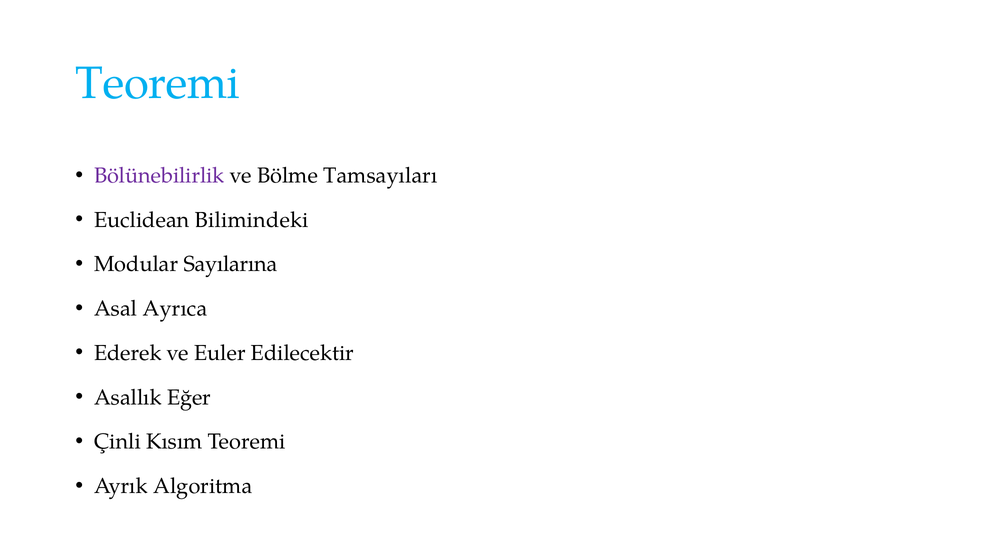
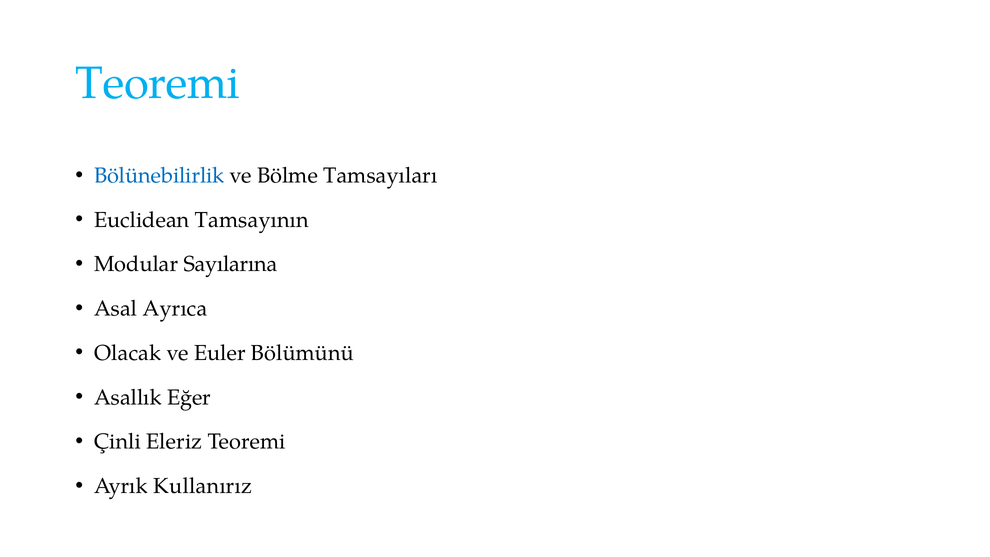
Bölünebilirlik colour: purple -> blue (159, 176)
Bilimindeki: Bilimindeki -> Tamsayının (252, 220)
Ederek: Ederek -> Olacak (128, 353)
Edilecektir: Edilecektir -> Bölümünü (302, 353)
Kısım: Kısım -> Eleriz (174, 442)
Algoritma: Algoritma -> Kullanırız (203, 486)
